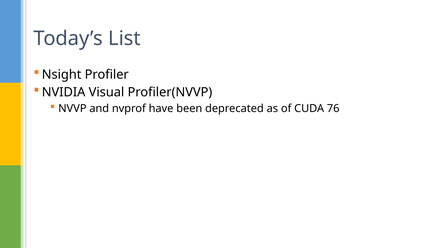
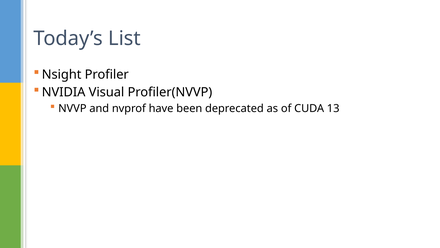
76: 76 -> 13 (333, 108)
